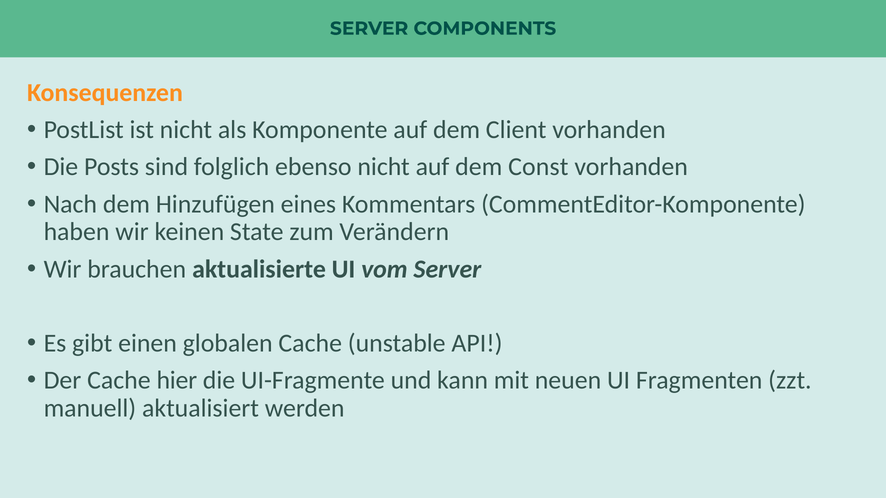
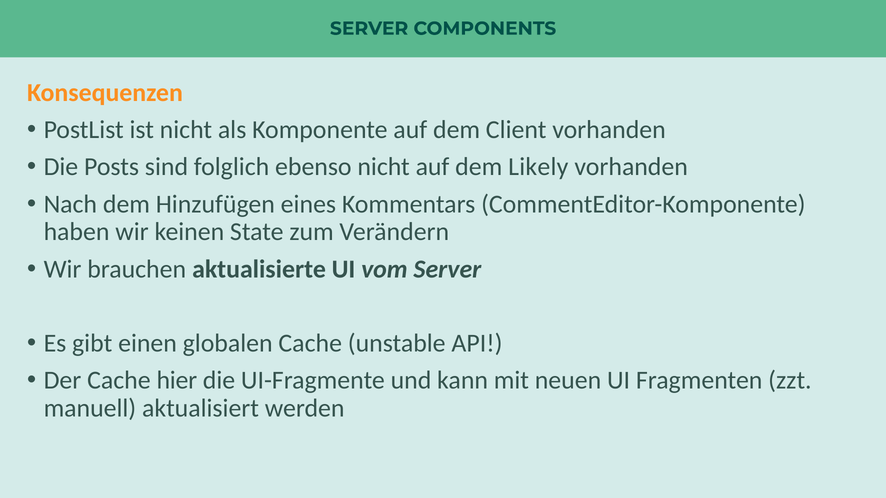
Const: Const -> Likely (538, 167)
